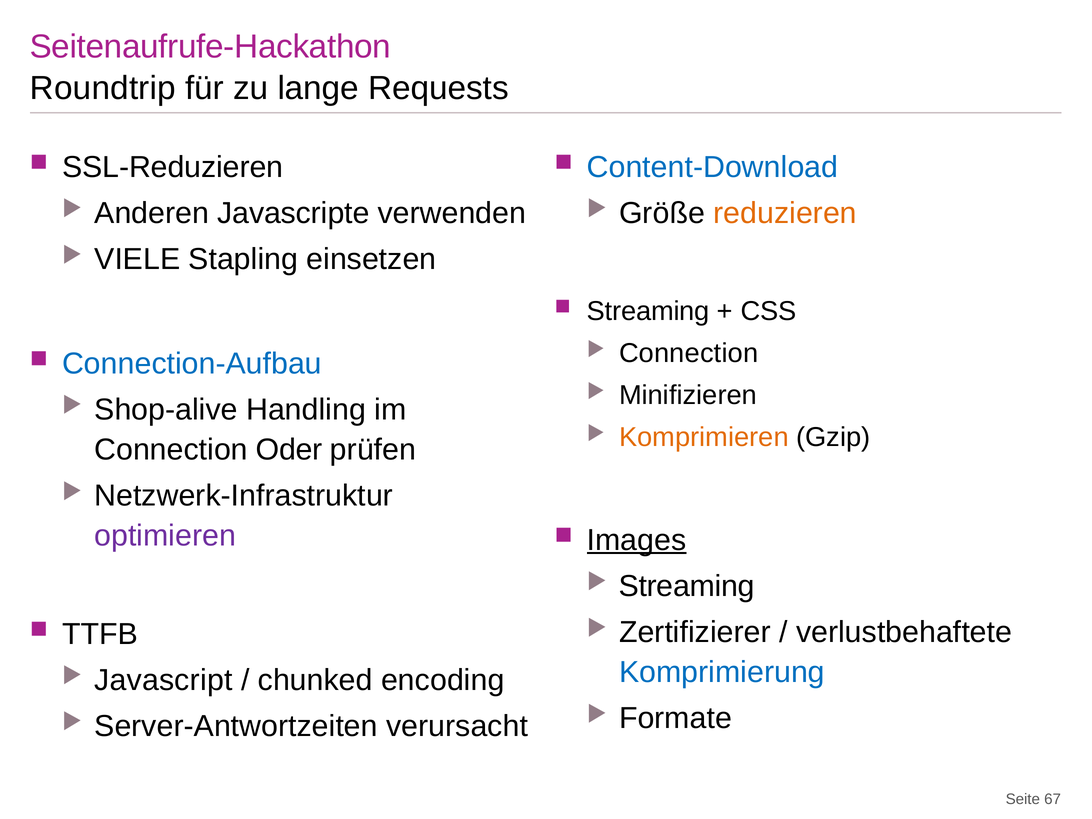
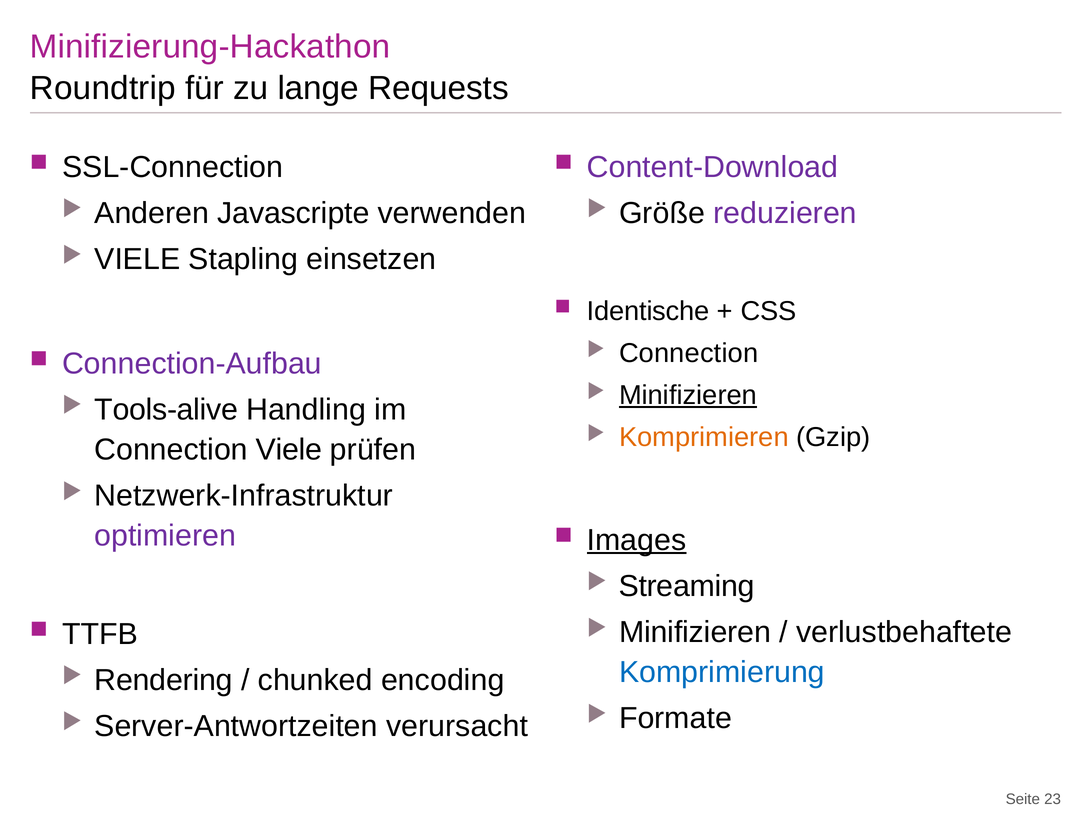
Seitenaufrufe-Hackathon: Seitenaufrufe-Hackathon -> Minifizierung-Hackathon (210, 47)
SSL-Reduzieren: SSL-Reduzieren -> SSL-Connection (173, 167)
Content-Download colour: blue -> purple (712, 167)
reduzieren colour: orange -> purple (785, 213)
Streaming: Streaming -> Identische (648, 311)
Connection-Aufbau colour: blue -> purple (192, 364)
Minifizieren underline: none -> present (688, 395)
Shop-alive: Shop-alive -> Tools-alive (166, 410)
Connection Oder: Oder -> Viele (289, 450)
Zertifizierer: Zertifizierer -> Minifizieren (695, 632)
Javascript: Javascript -> Rendering (164, 680)
67: 67 -> 23 (1053, 799)
